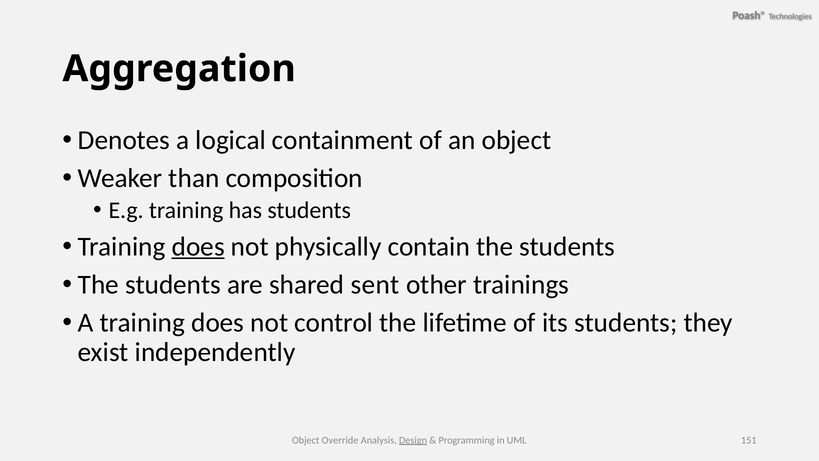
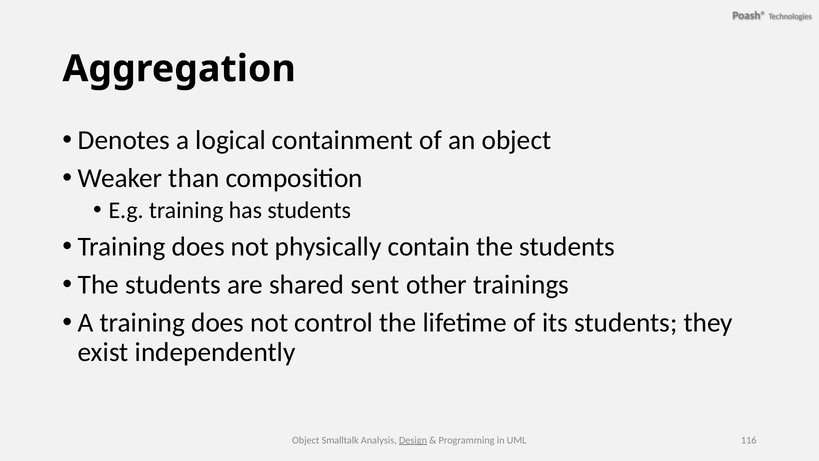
does underline: present -> none (198, 246)
Override: Override -> Smalltalk (340, 440)
151: 151 -> 116 (749, 440)
